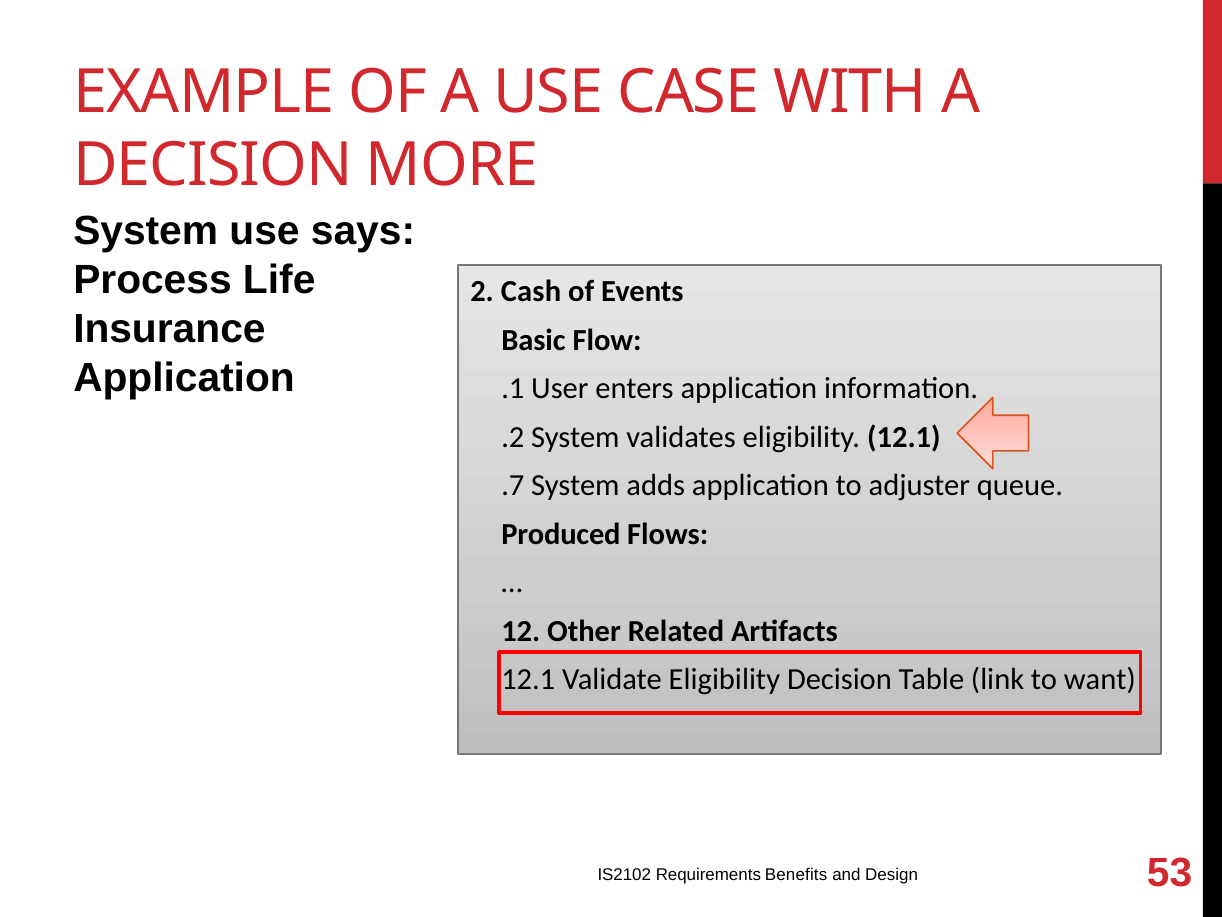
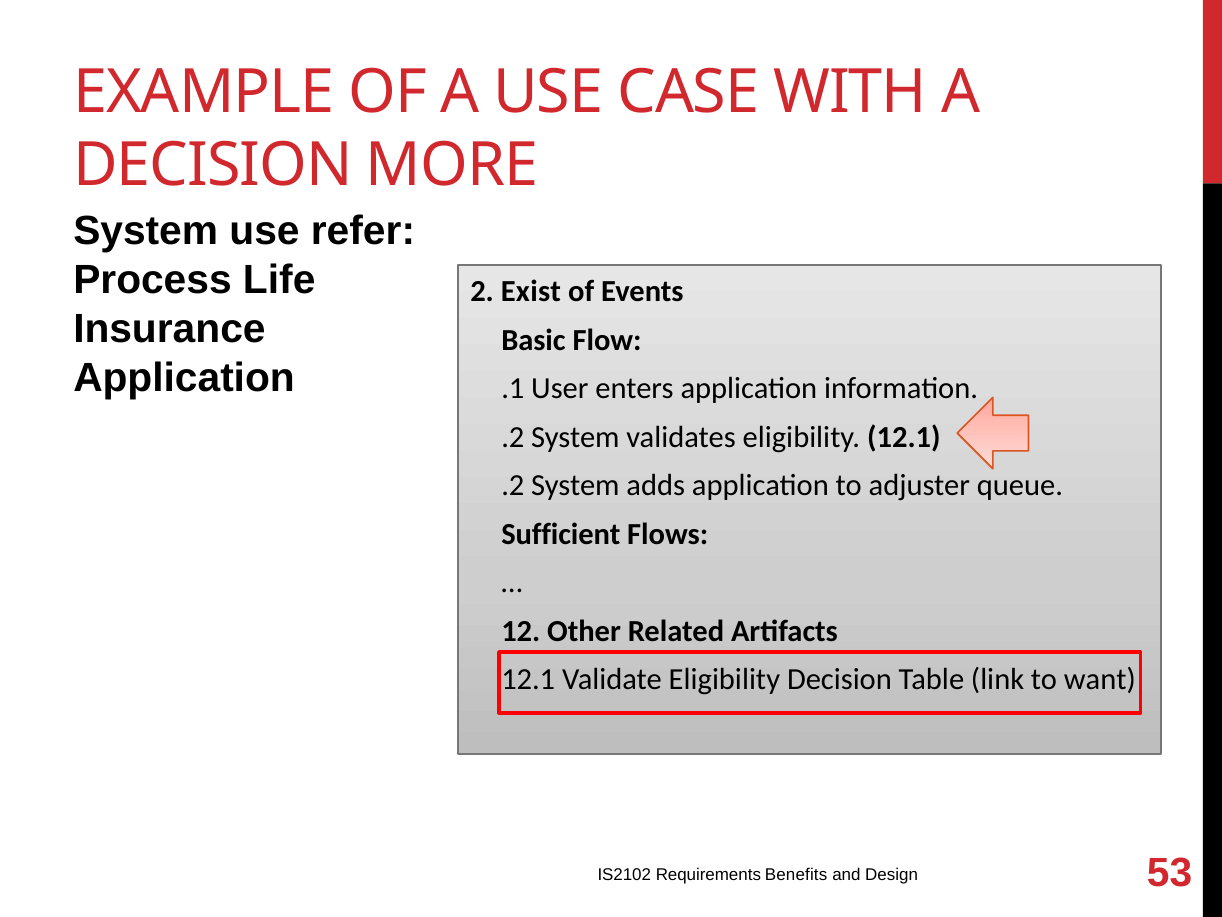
says: says -> refer (363, 231)
Cash: Cash -> Exist (531, 291)
.7: .7 -> .2 (513, 485)
Produced: Produced -> Sufficient (561, 534)
